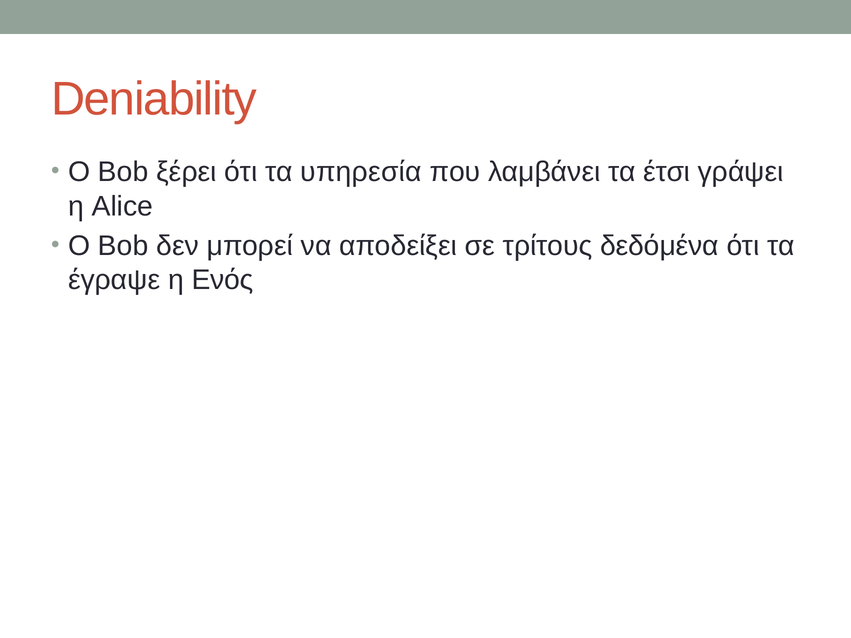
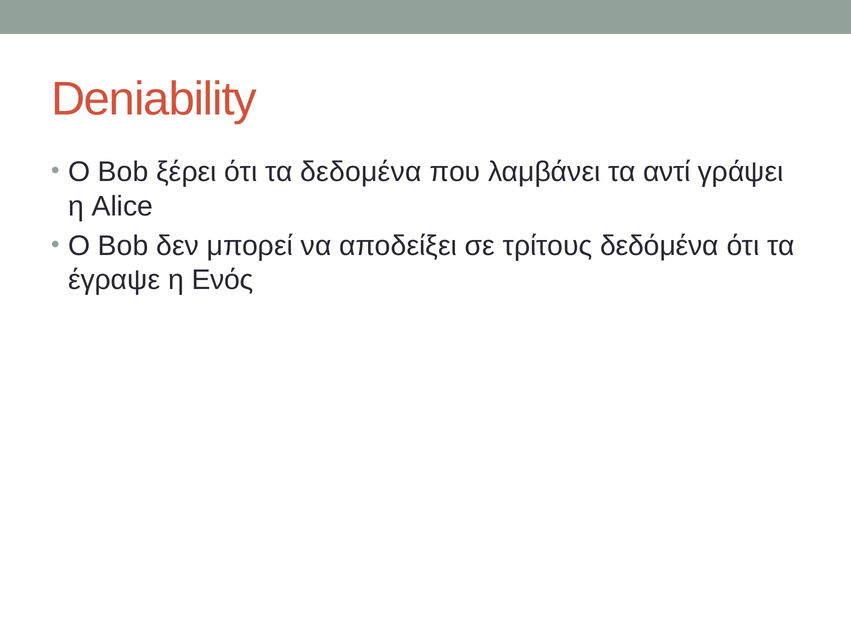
υπηρεσία: υπηρεσία -> δεδομένα (361, 172)
έτσι: έτσι -> αντί (667, 172)
